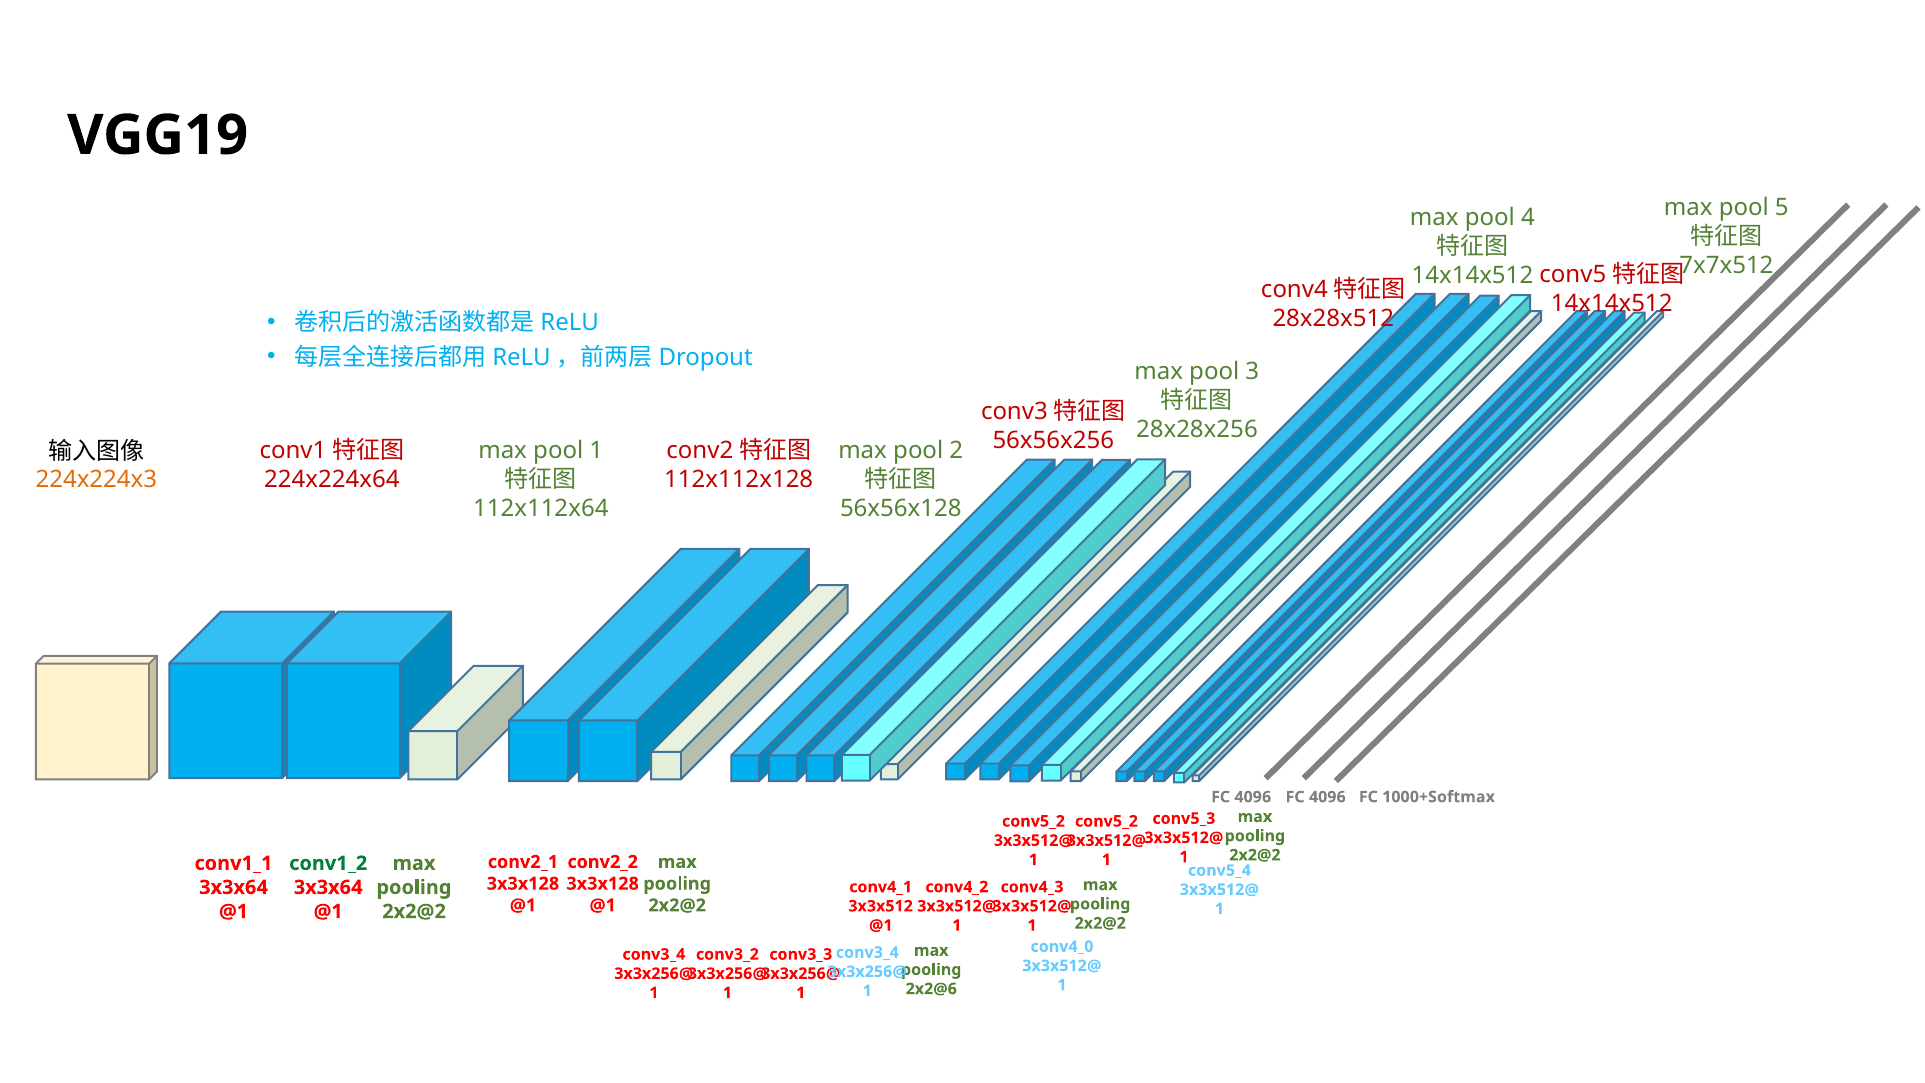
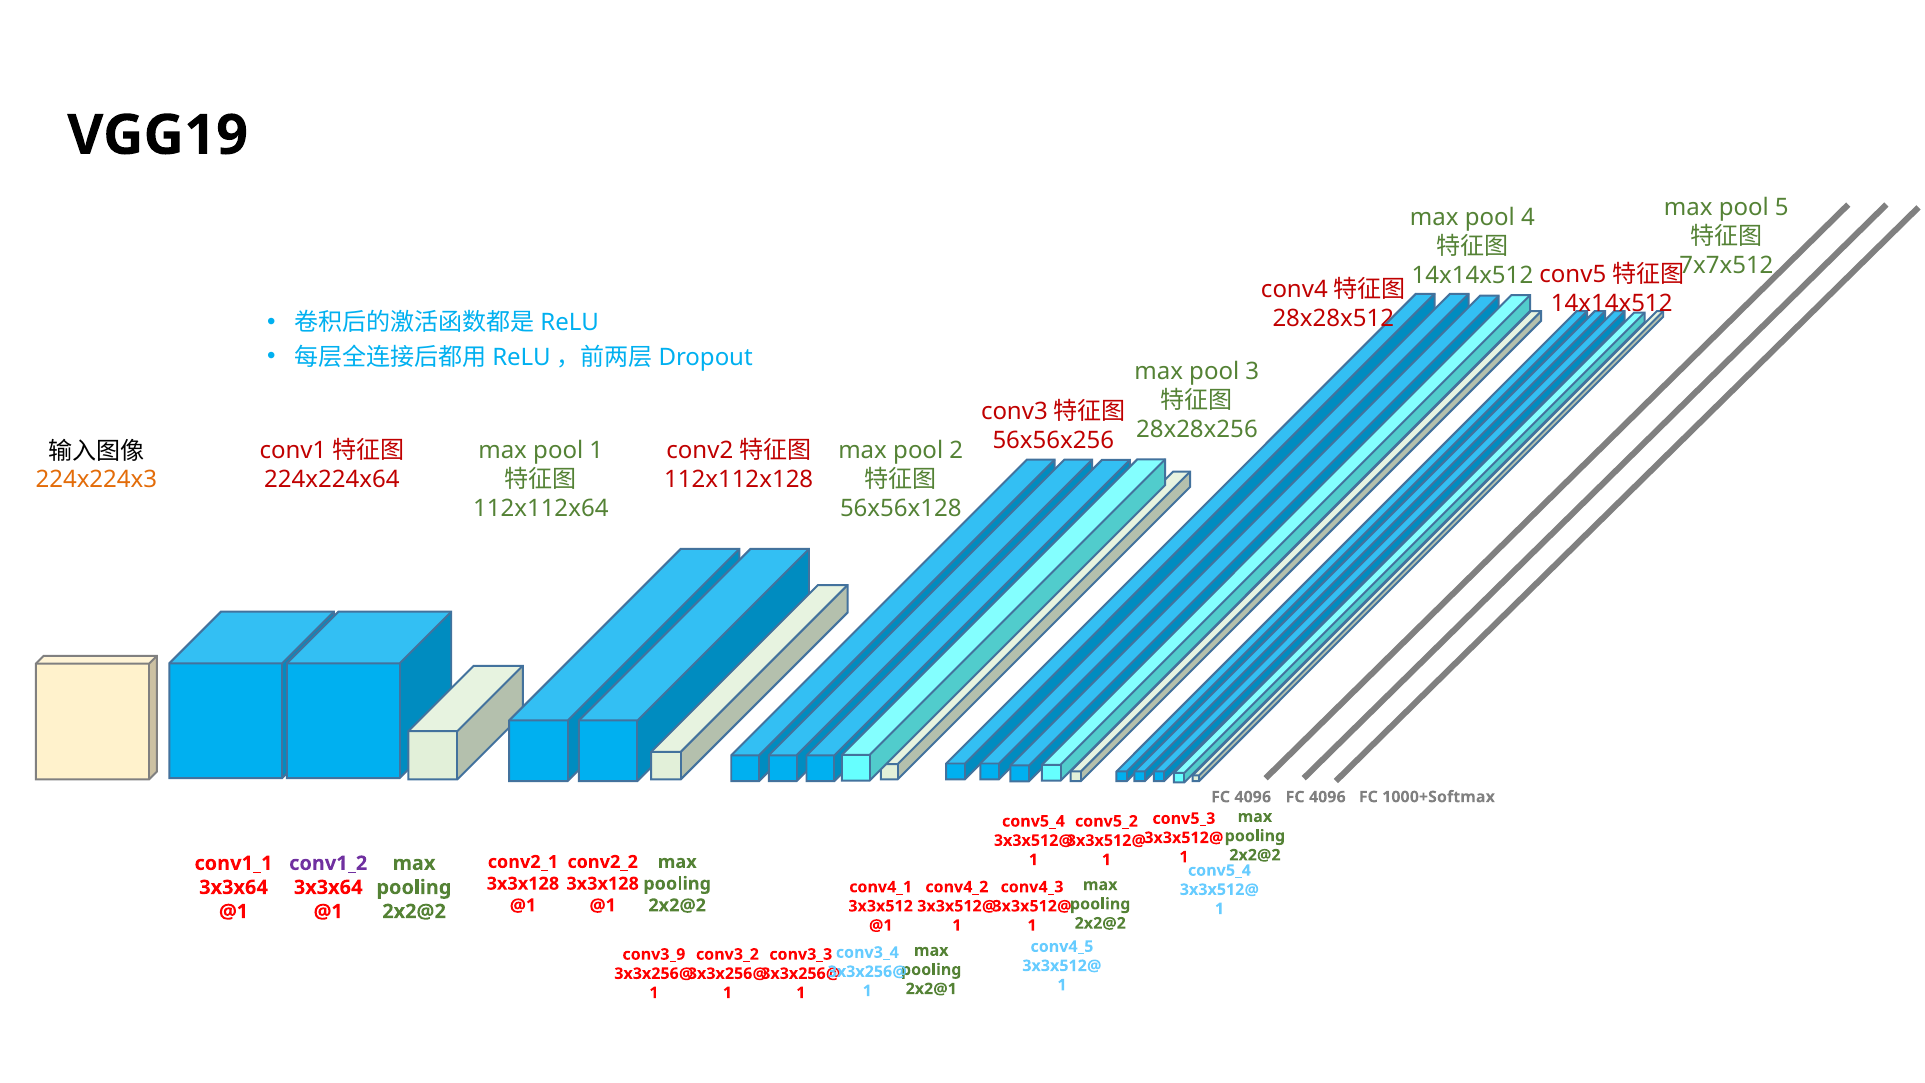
conv5_2: conv5_2 -> conv5_4 (1033, 821)
conv1_2 colour: green -> purple (328, 863)
conv4_0: conv4_0 -> conv4_5 (1062, 946)
conv3_4: conv3_4 -> conv3_9 (654, 954)
2x2@6: 2x2@6 -> 2x2@1 (931, 989)
